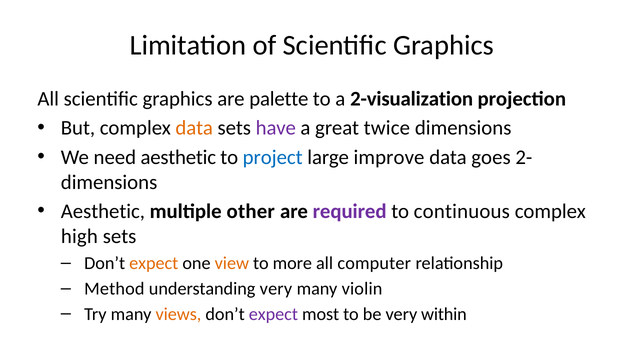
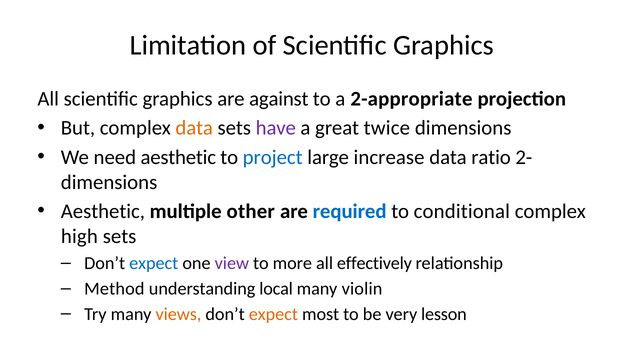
palette: palette -> against (279, 99)
2-visualization: 2-visualization -> 2-appropriate (411, 99)
improve: improve -> increase (389, 157)
goes: goes -> ratio (491, 157)
required colour: purple -> blue (350, 211)
continuous: continuous -> conditional (462, 211)
expect colour: orange -> blue (154, 263)
view colour: orange -> purple (232, 263)
computer: computer -> effectively (374, 263)
understanding very: very -> local (276, 289)
expect colour: purple -> orange (273, 314)
within: within -> lesson (444, 314)
